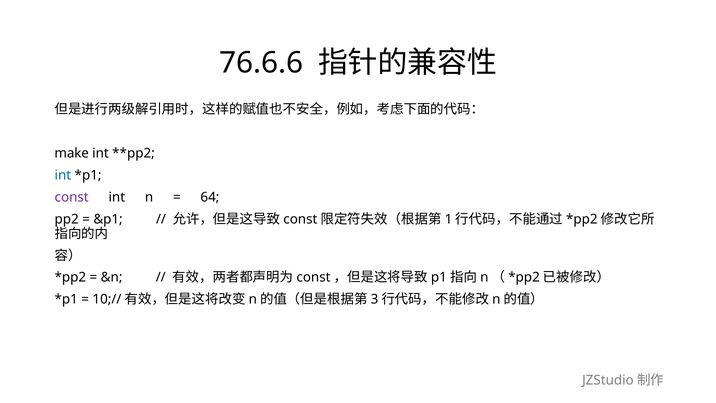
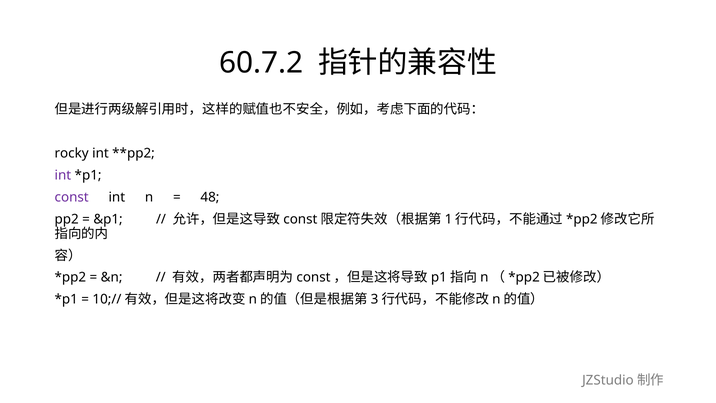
76.6.6: 76.6.6 -> 60.7.2 (261, 63)
make: make -> rocky (72, 153)
int colour: blue -> purple (63, 175)
64: 64 -> 48 (210, 197)
